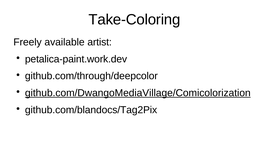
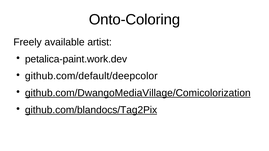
Take-Coloring: Take-Coloring -> Onto-Coloring (134, 20)
github.com/through/deepcolor: github.com/through/deepcolor -> github.com/default/deepcolor (91, 76)
github.com/blandocs/Tag2Pix underline: none -> present (91, 110)
